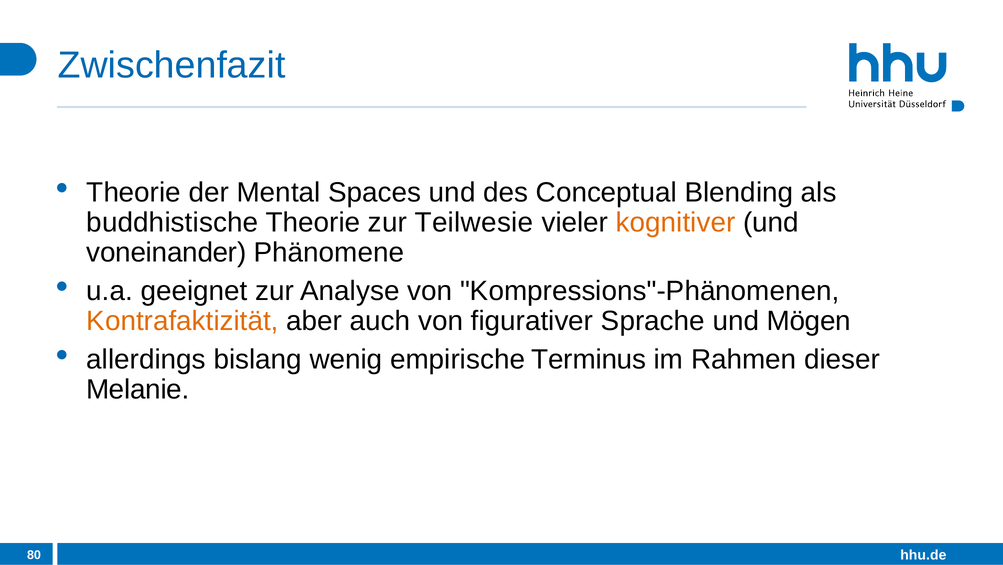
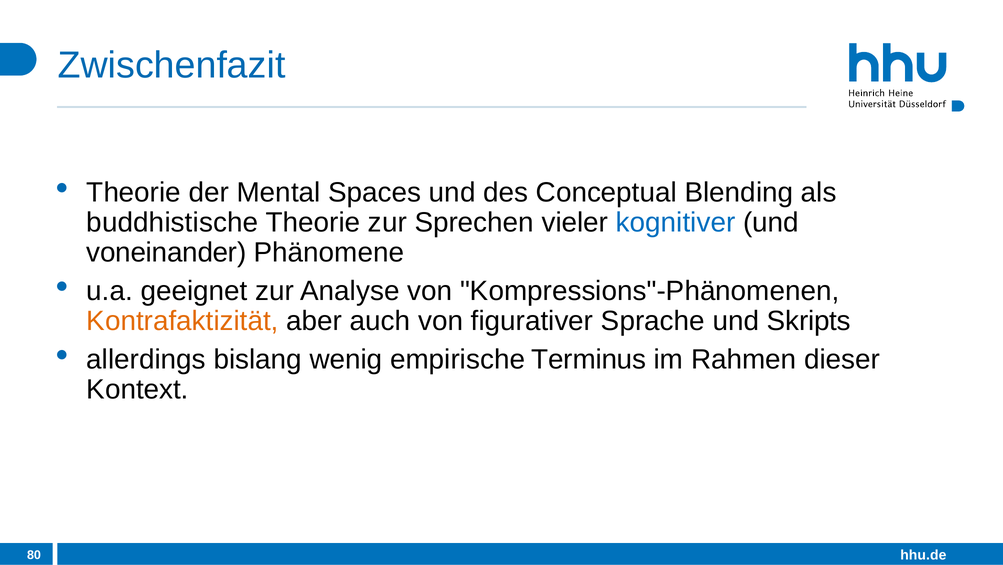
Teilwesie: Teilwesie -> Sprechen (474, 222)
kognitiver colour: orange -> blue (676, 222)
Mögen: Mögen -> Skripts (809, 321)
Melanie: Melanie -> Kontext (138, 390)
